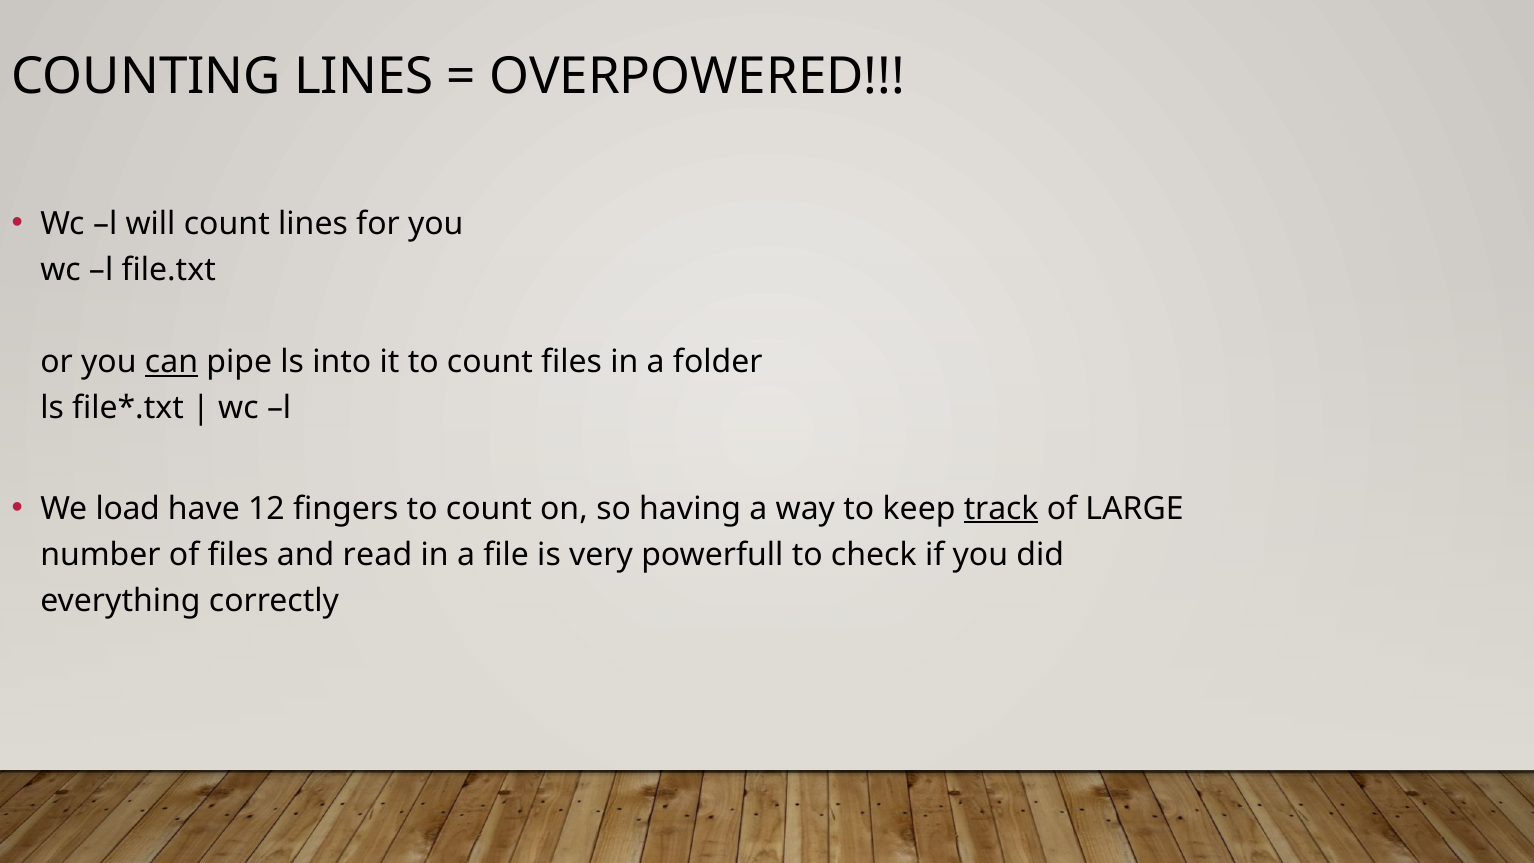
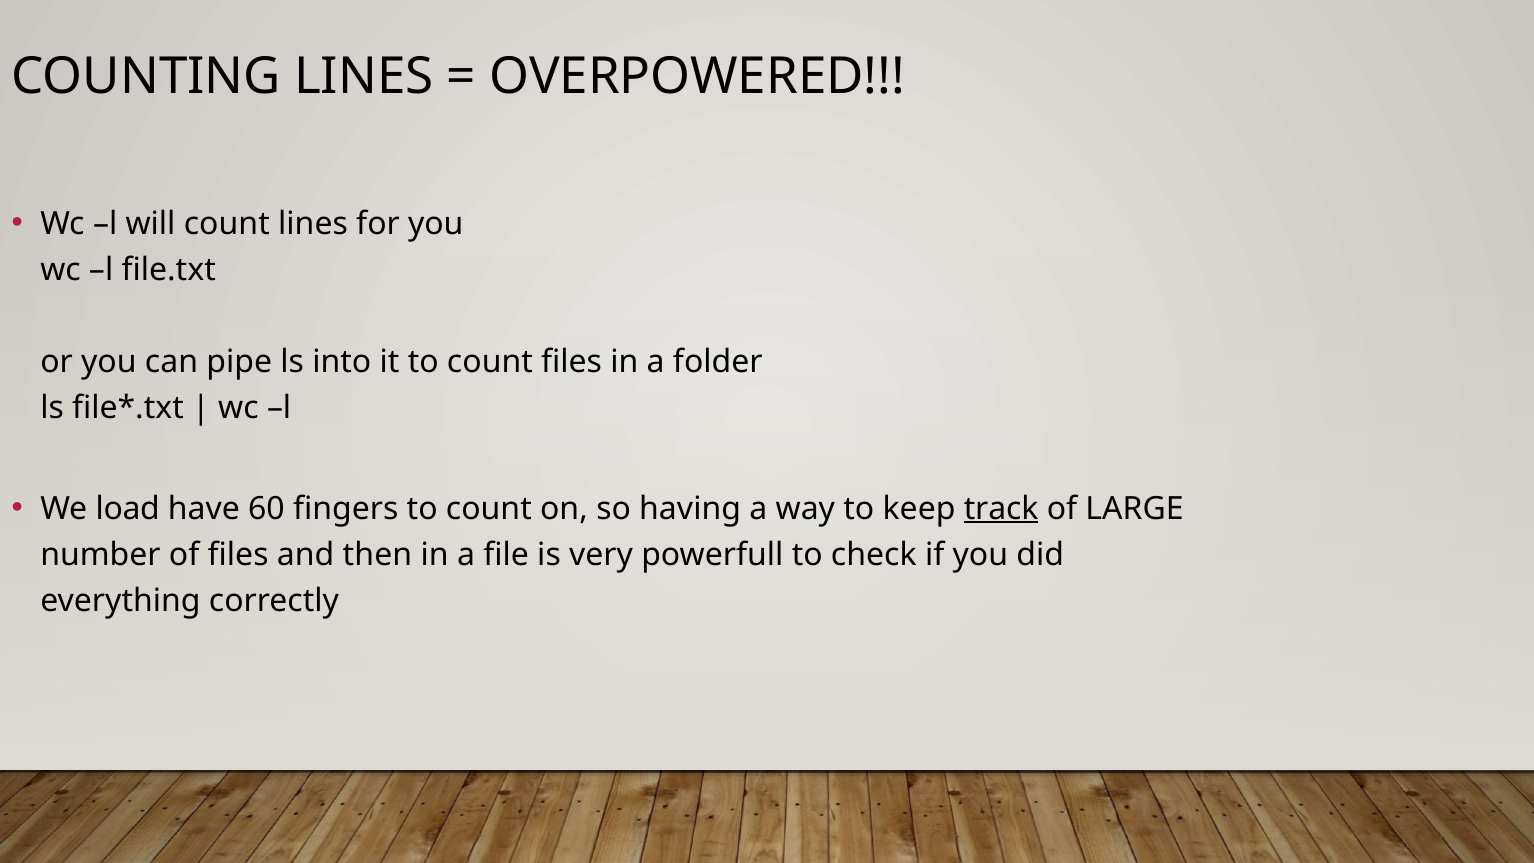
can underline: present -> none (171, 362)
12: 12 -> 60 (266, 508)
read: read -> then (377, 554)
